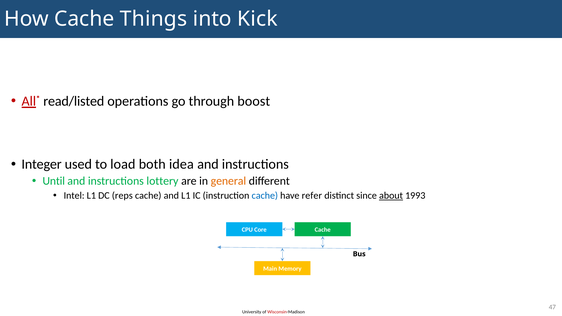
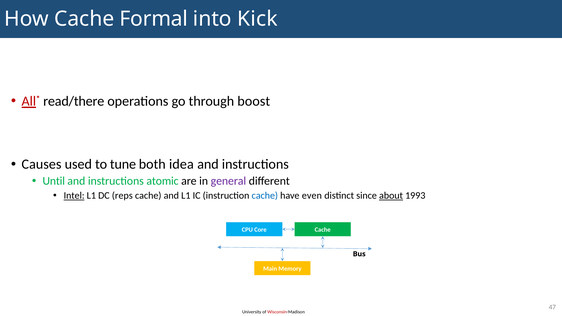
Things: Things -> Formal (154, 19)
read/listed: read/listed -> read/there (74, 101)
Integer: Integer -> Causes (41, 164)
load: load -> tune (123, 164)
lottery: lottery -> atomic (163, 181)
general colour: orange -> purple (228, 181)
Intel underline: none -> present (74, 196)
refer: refer -> even (312, 196)
